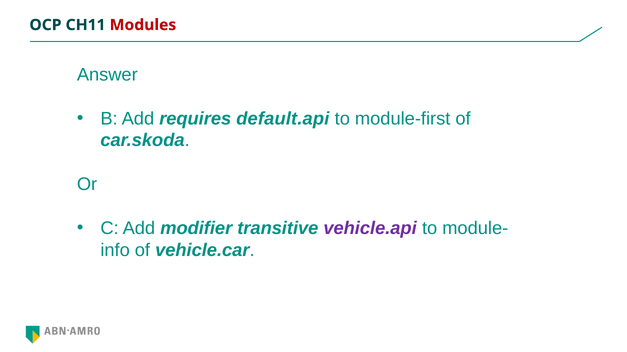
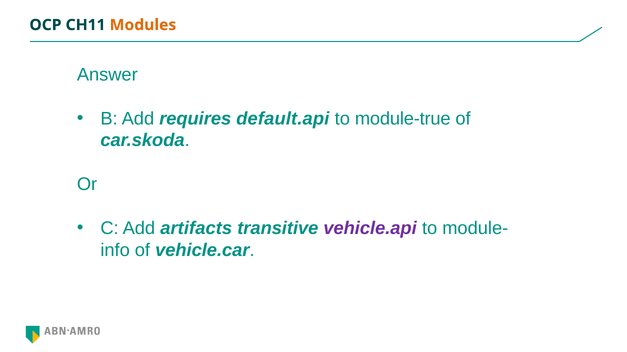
Modules colour: red -> orange (143, 25)
module-first: module-first -> module-true (403, 119)
modifier: modifier -> artifacts (196, 229)
